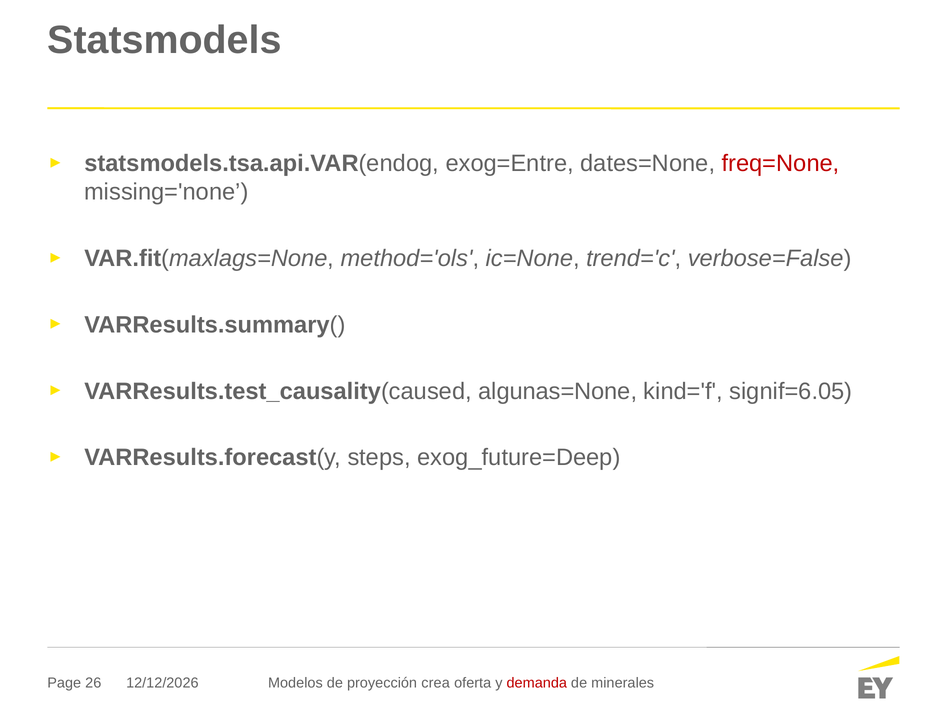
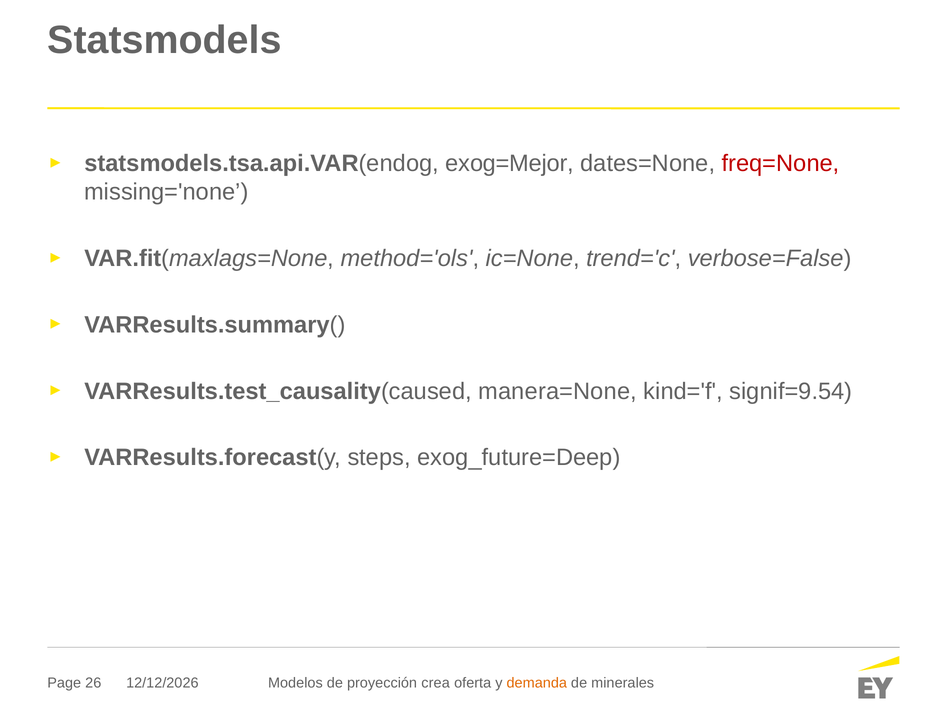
exog=Entre: exog=Entre -> exog=Mejor (510, 164)
algunas=None: algunas=None -> manera=None (558, 391)
signif=6.05: signif=6.05 -> signif=9.54 (791, 391)
demanda colour: red -> orange (537, 682)
